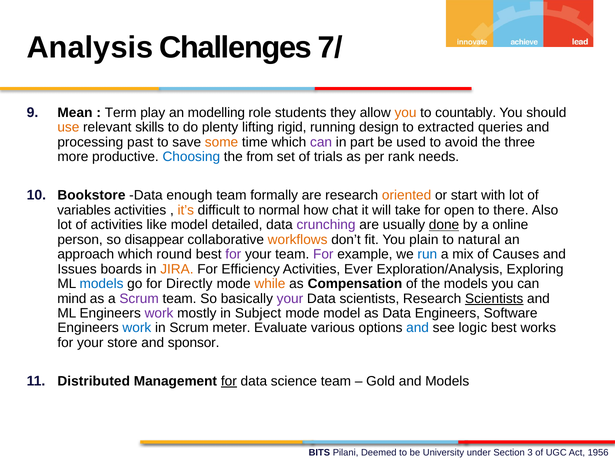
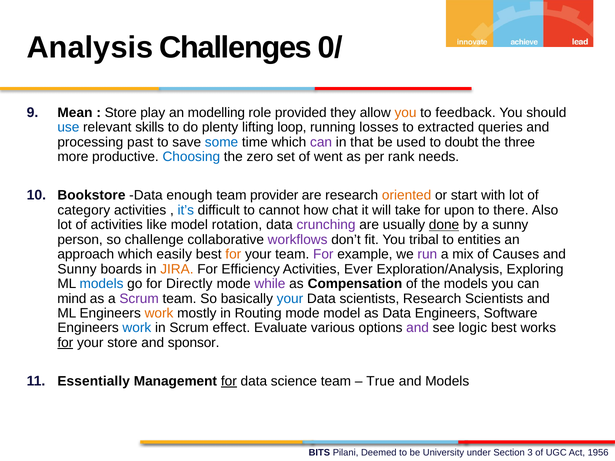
7/: 7/ -> 0/ (330, 48)
Term: Term -> Store (121, 113)
students: students -> provided (301, 113)
countably: countably -> feedback (466, 113)
use colour: orange -> blue (68, 127)
rigid: rigid -> loop (292, 127)
design: design -> losses (379, 127)
some colour: orange -> blue (222, 142)
part: part -> that (362, 142)
avoid: avoid -> doubt (461, 142)
from: from -> zero (260, 157)
trials: trials -> went (328, 157)
formally: formally -> provider (274, 195)
variables: variables -> category (84, 210)
it’s colour: orange -> blue (186, 210)
normal: normal -> cannot (279, 210)
open: open -> upon (459, 210)
detailed: detailed -> rotation (237, 225)
a online: online -> sunny (510, 225)
disappear: disappear -> challenge (154, 240)
workflows colour: orange -> purple (298, 240)
plain: plain -> tribal (424, 240)
natural: natural -> entities (479, 240)
round: round -> easily (174, 254)
for colour: purple -> orange (233, 254)
run colour: blue -> purple (427, 254)
Issues: Issues -> Sunny (77, 269)
while colour: orange -> purple (270, 284)
your colour: purple -> blue (290, 299)
Scientists underline: present -> none (494, 299)
work colour: purple -> orange (159, 313)
Subject: Subject -> Routing (258, 313)
meter: meter -> effect (231, 328)
and colour: blue -> purple (418, 328)
for underline: none -> present (65, 343)
Distributed: Distributed -> Essentially (94, 381)
Gold: Gold -> True (381, 381)
